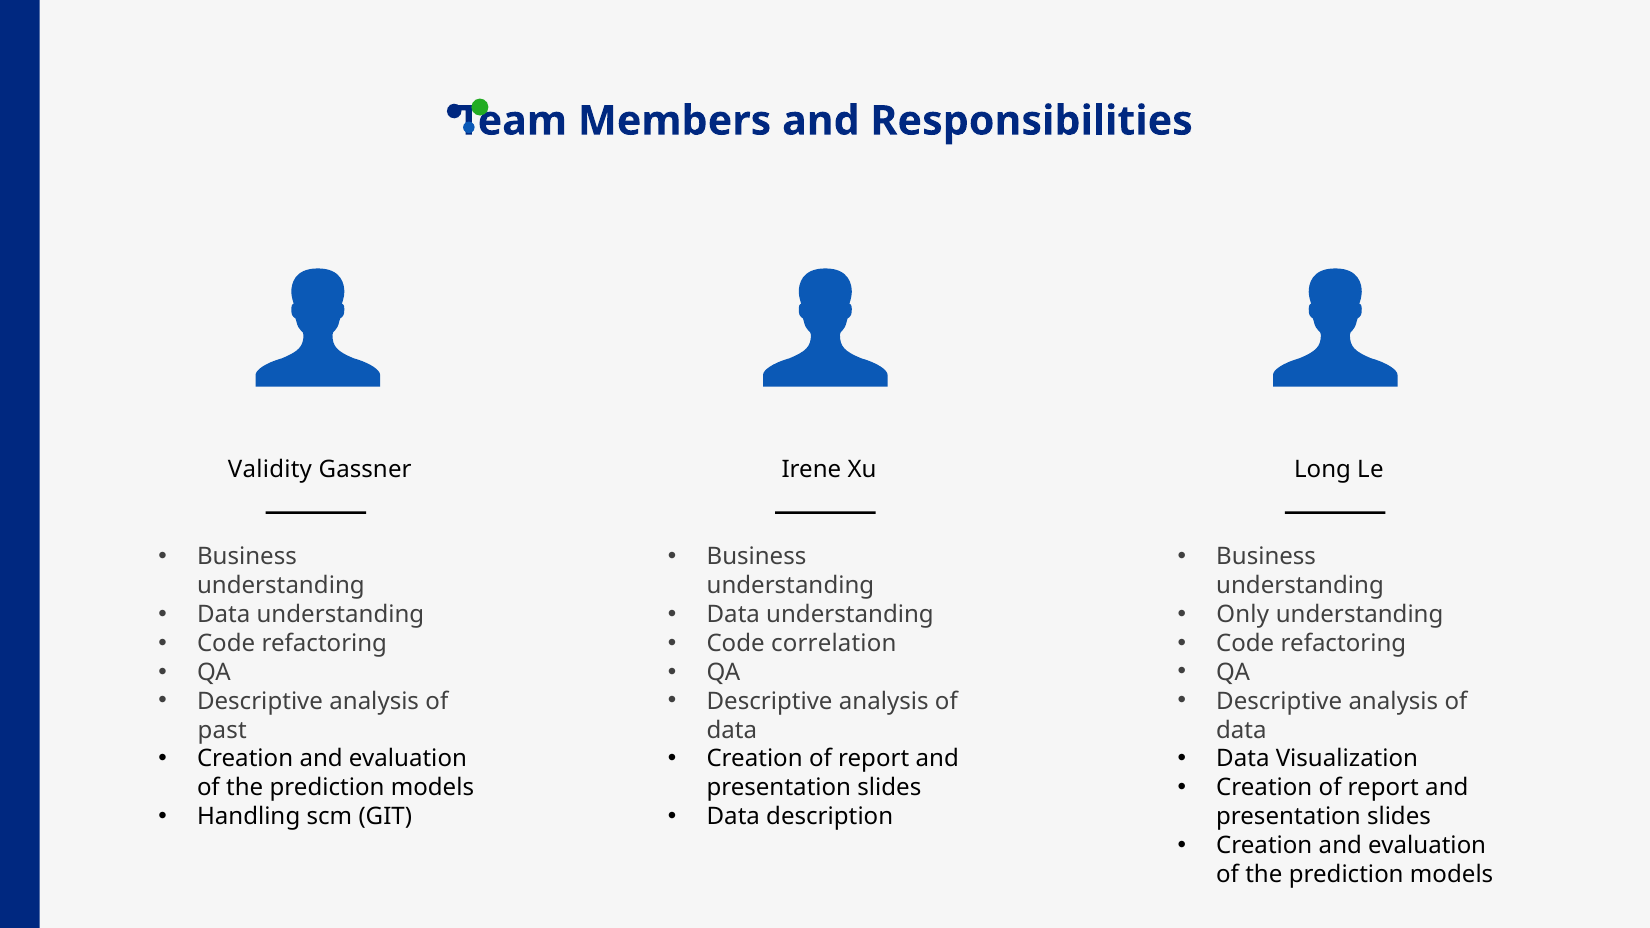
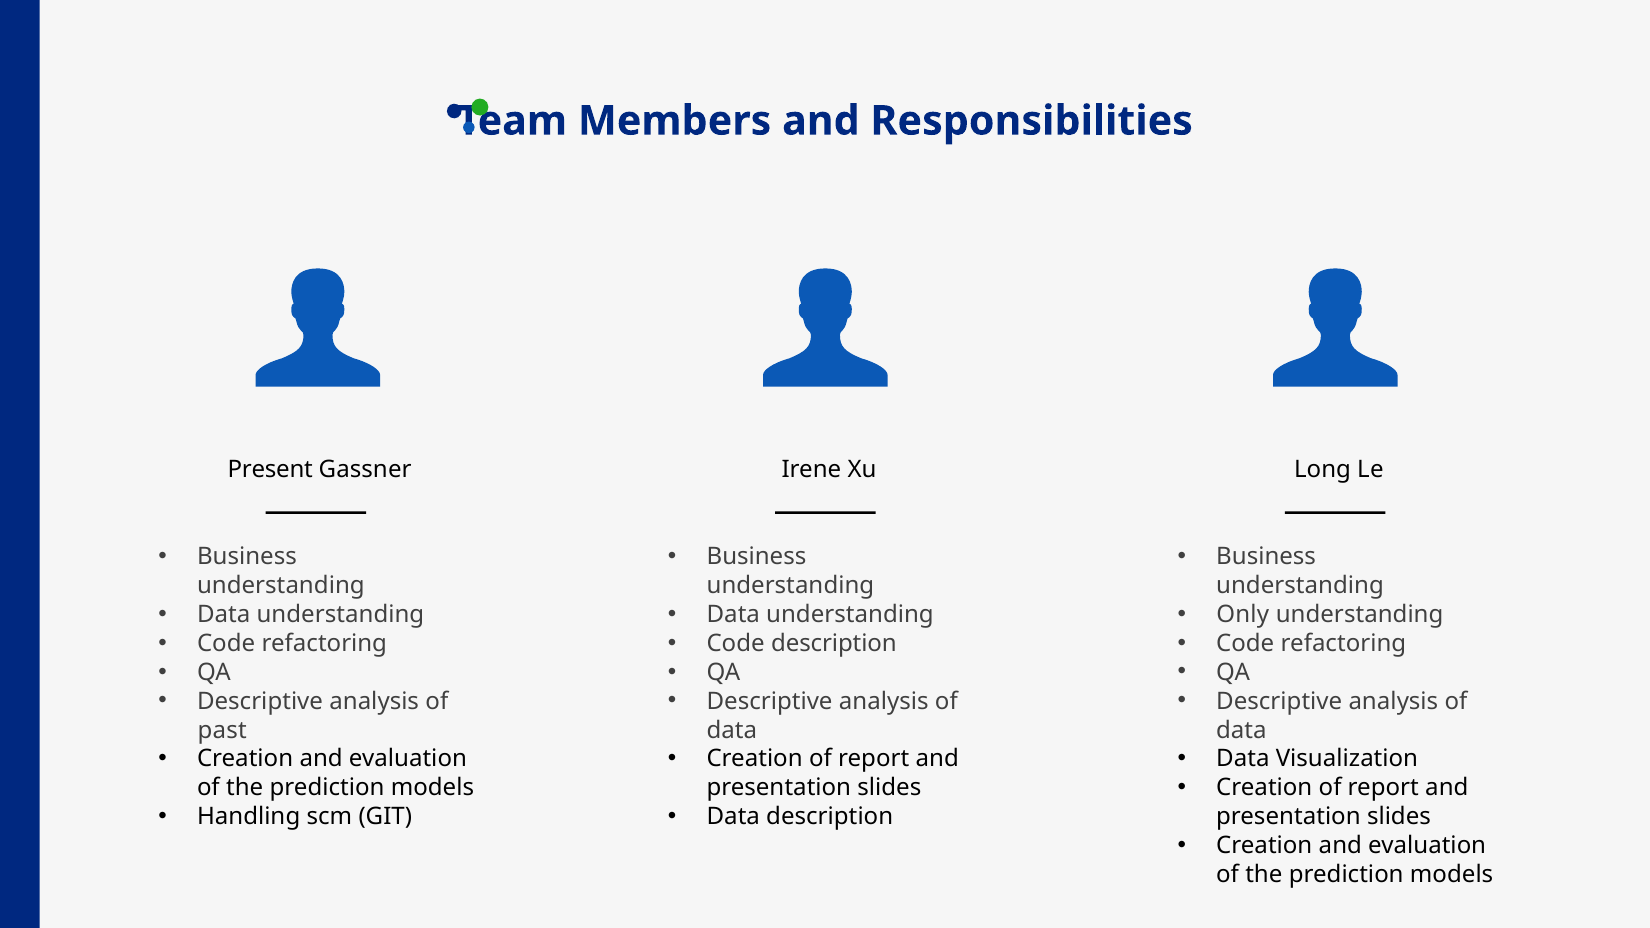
Validity: Validity -> Present (270, 469)
Code correlation: correlation -> description (834, 644)
